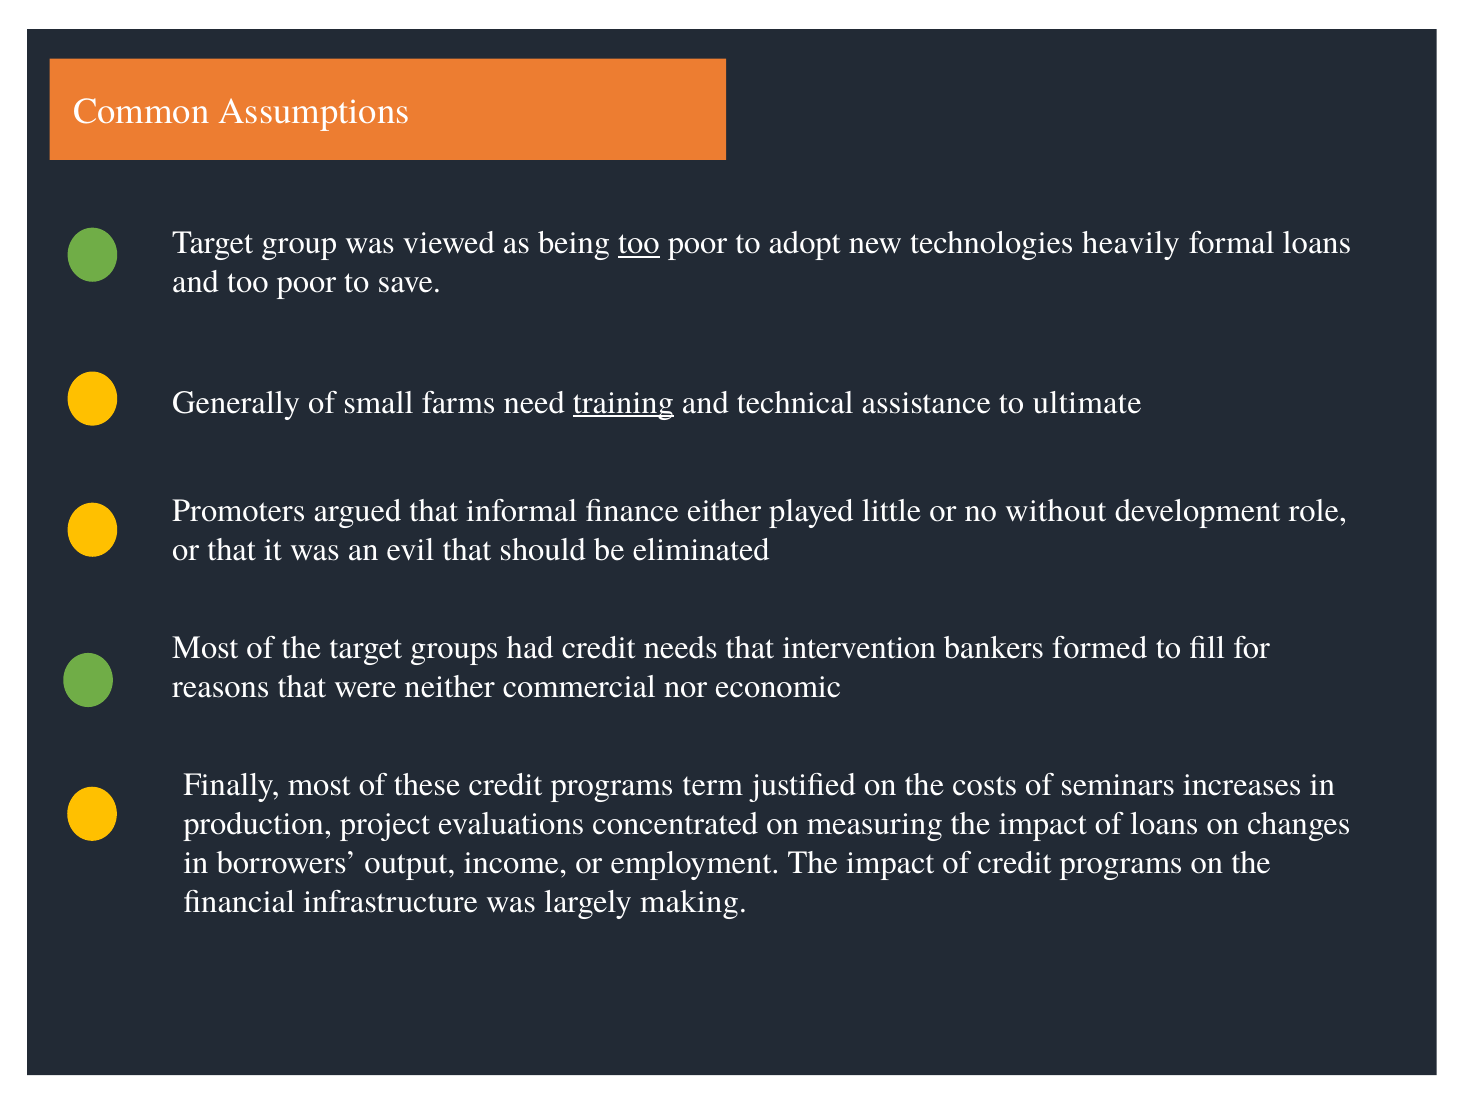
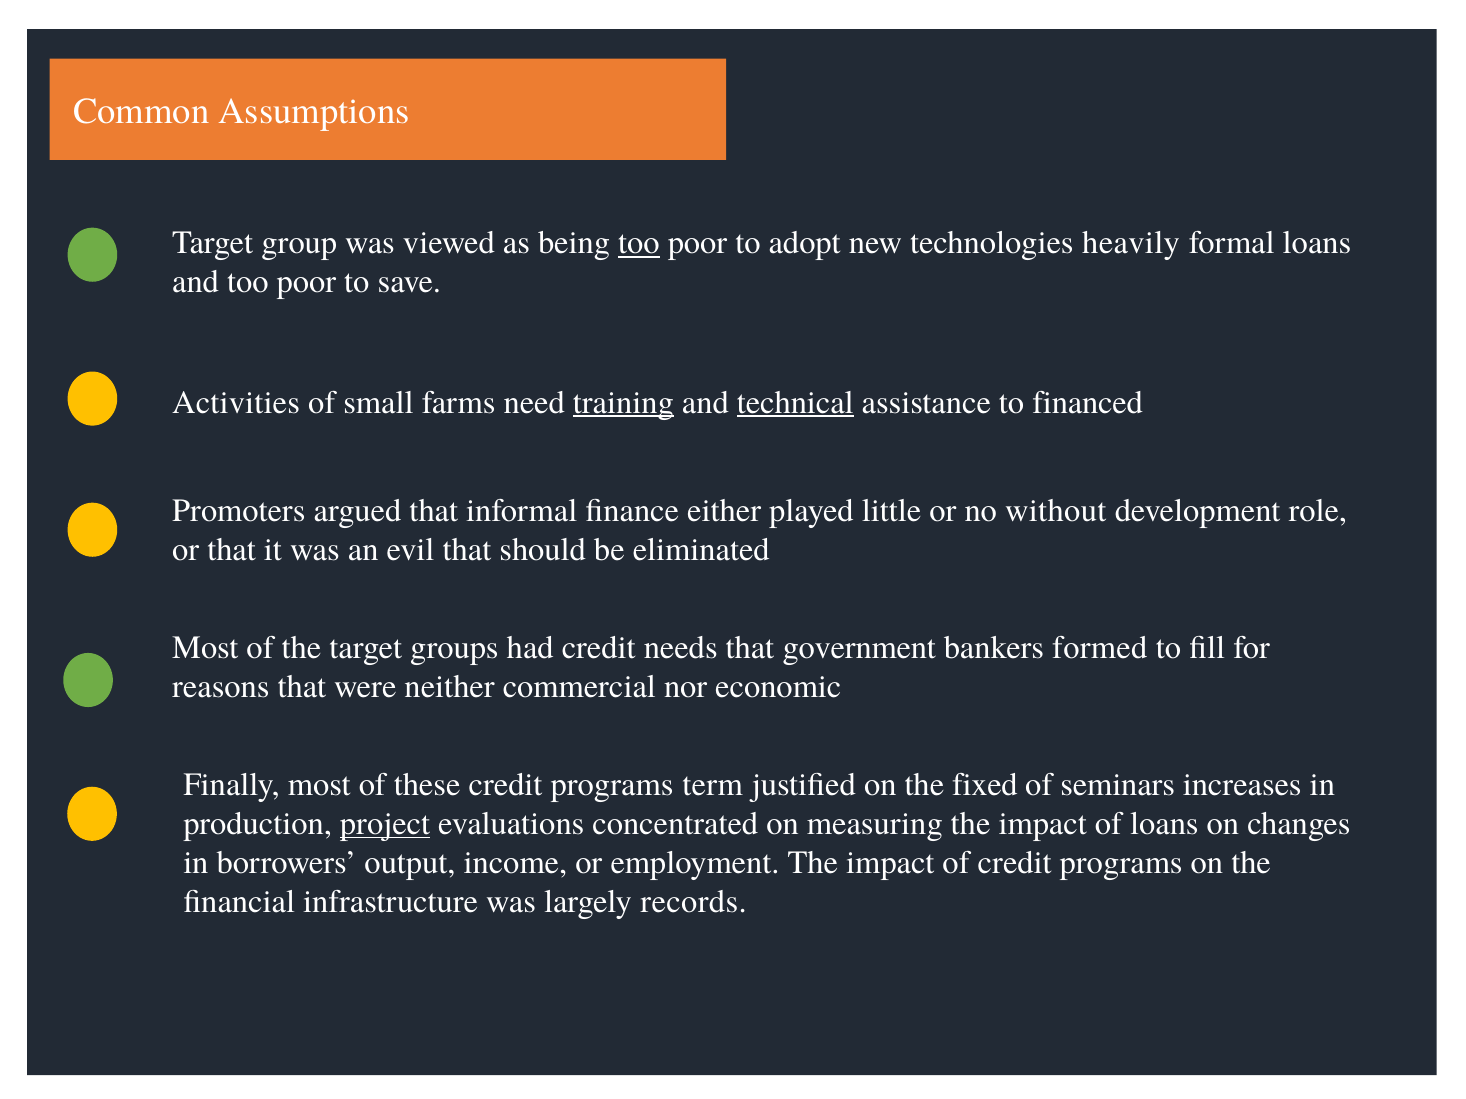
Generally: Generally -> Activities (236, 403)
technical underline: none -> present (795, 403)
ultimate: ultimate -> financed (1088, 403)
intervention: intervention -> government (859, 648)
costs: costs -> fixed (985, 785)
project underline: none -> present (385, 824)
making: making -> records (694, 902)
